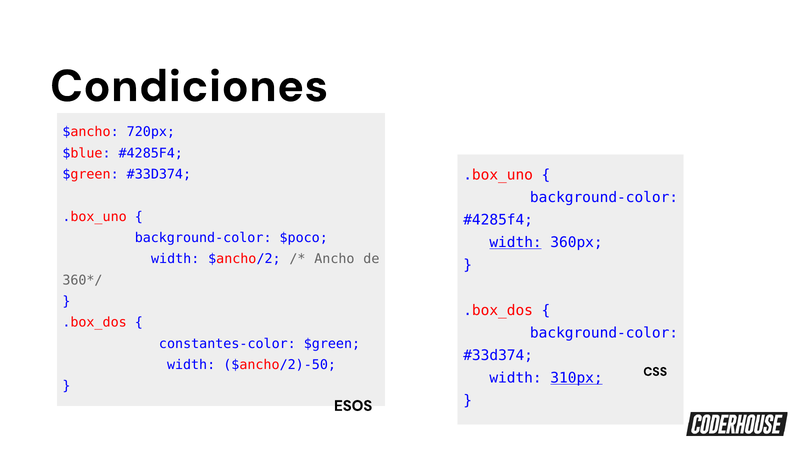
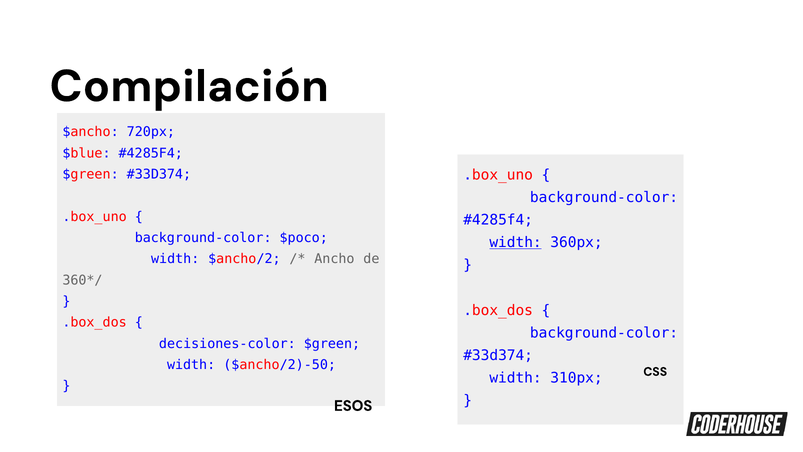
Condiciones: Condiciones -> Compilación (189, 86)
constantes-color: constantes-color -> decisiones-color (227, 343)
310px underline: present -> none (577, 378)
